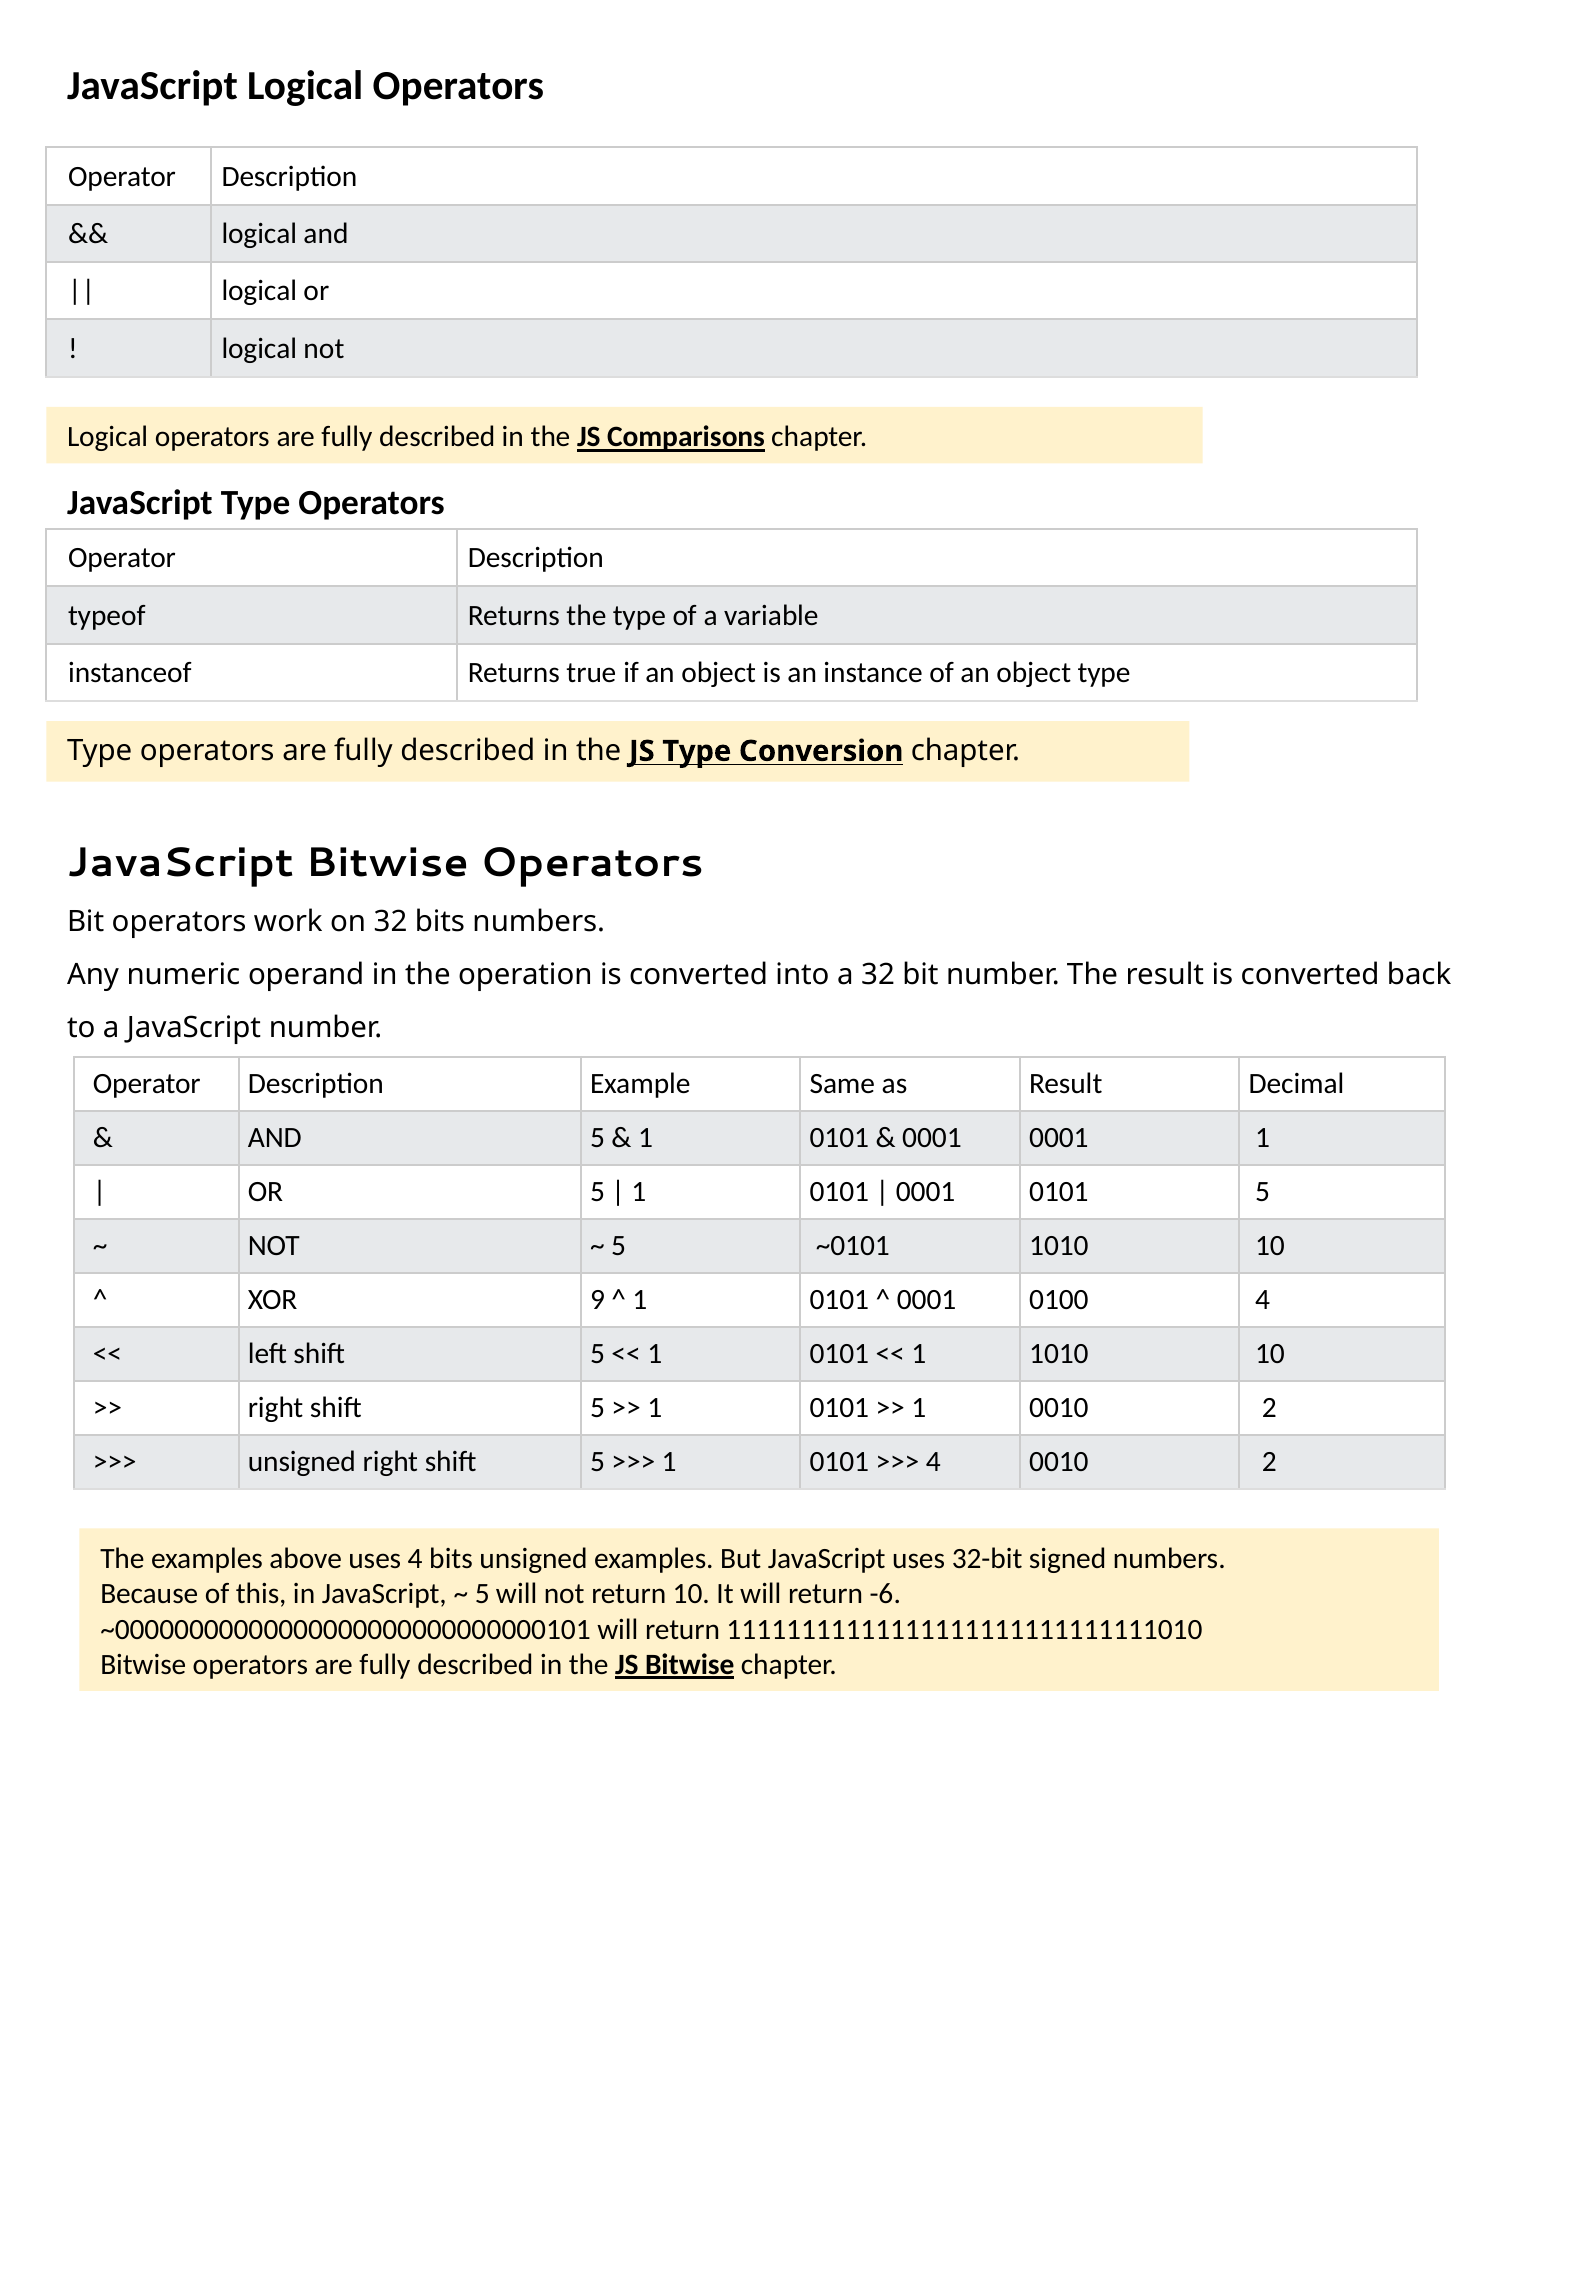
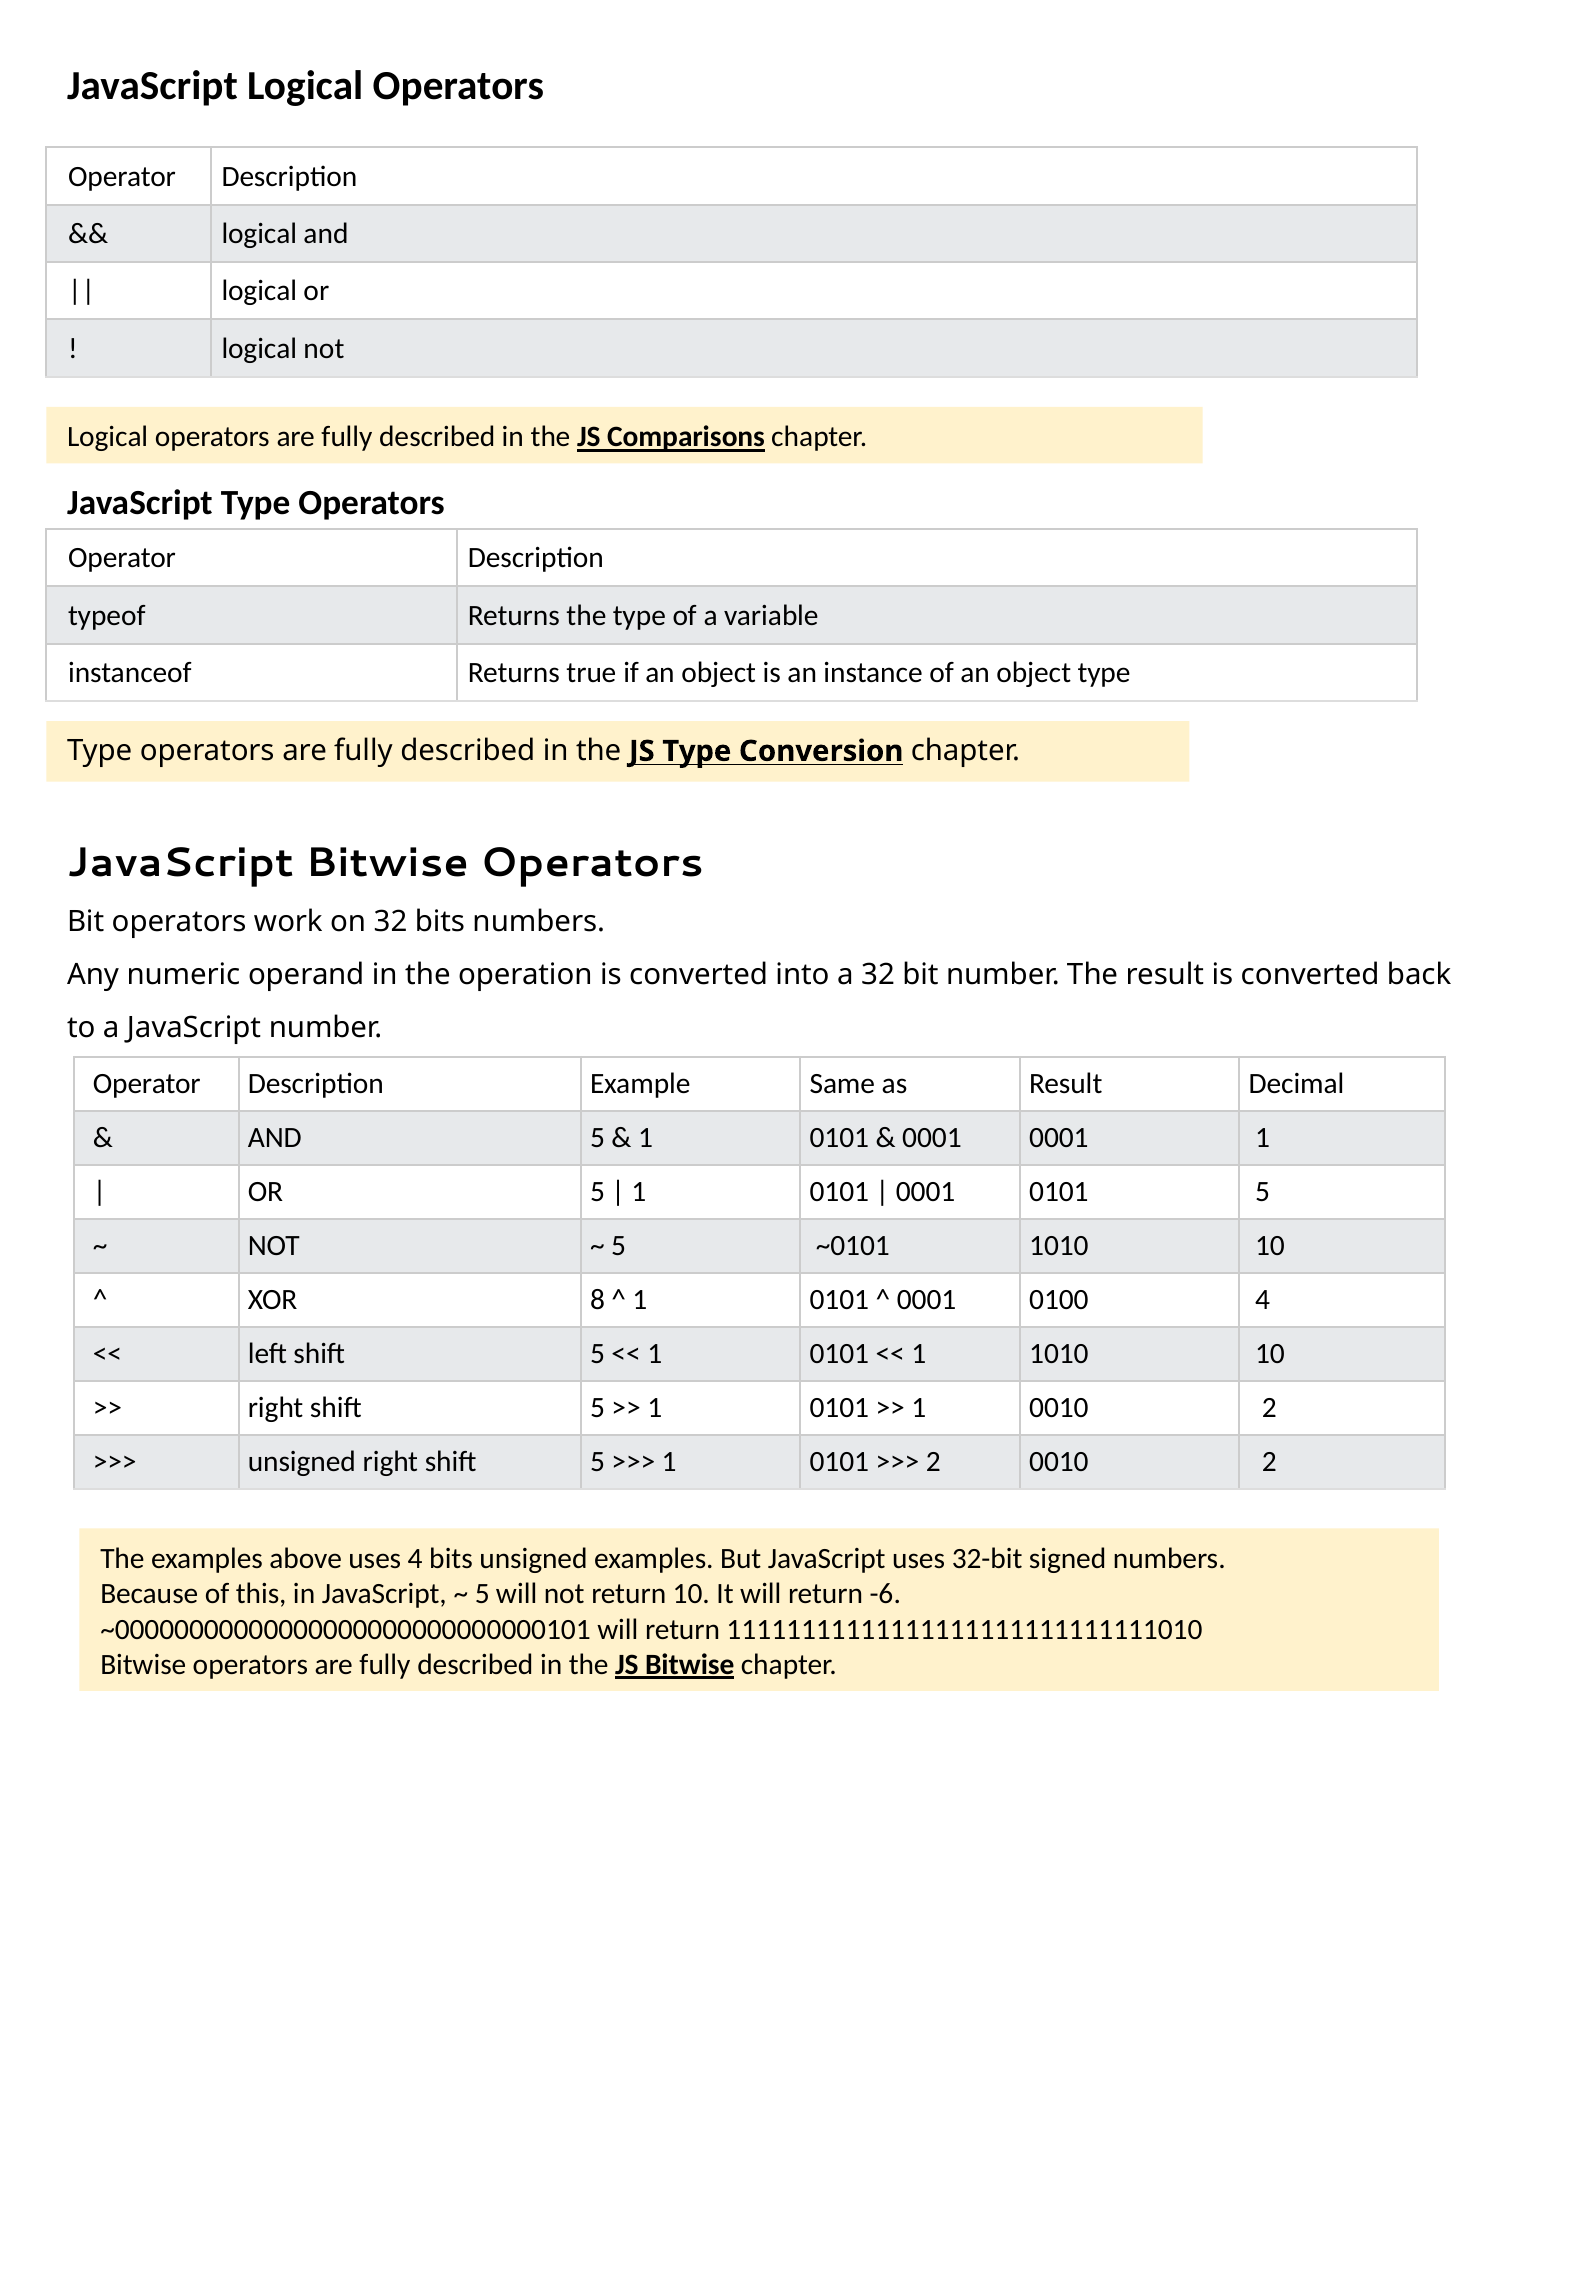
9: 9 -> 8 (598, 1300)
4: 4 -> 2 (933, 1462)
